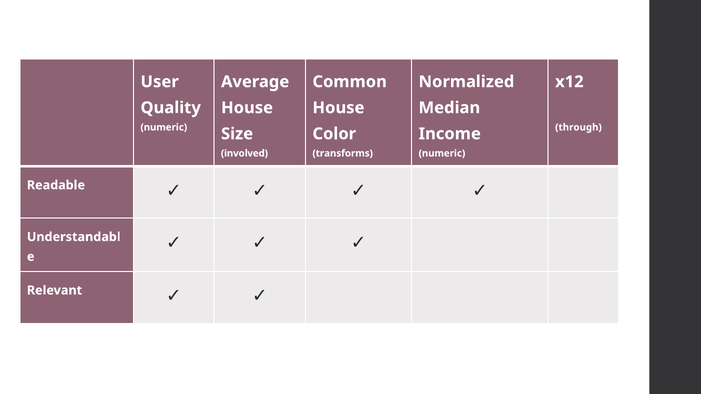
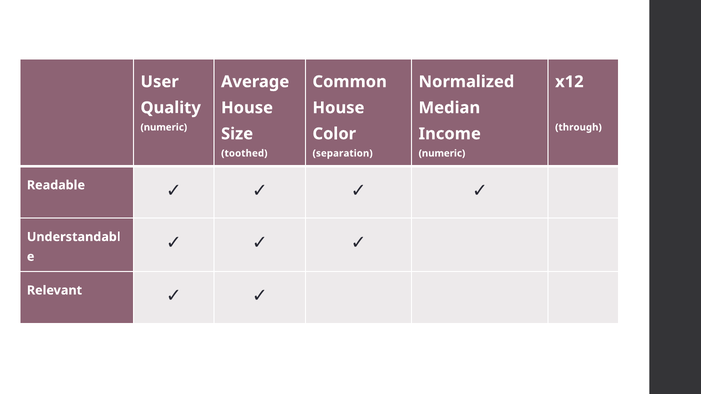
involved: involved -> toothed (244, 153)
transforms: transforms -> separation (343, 153)
